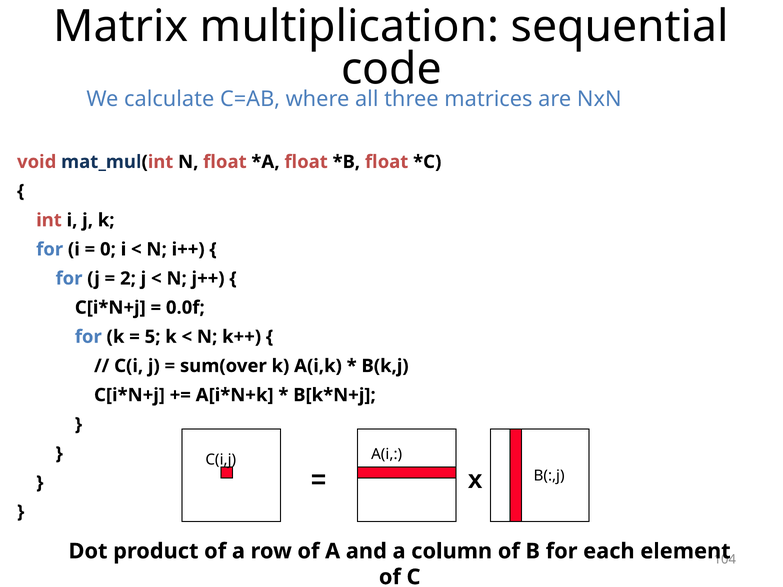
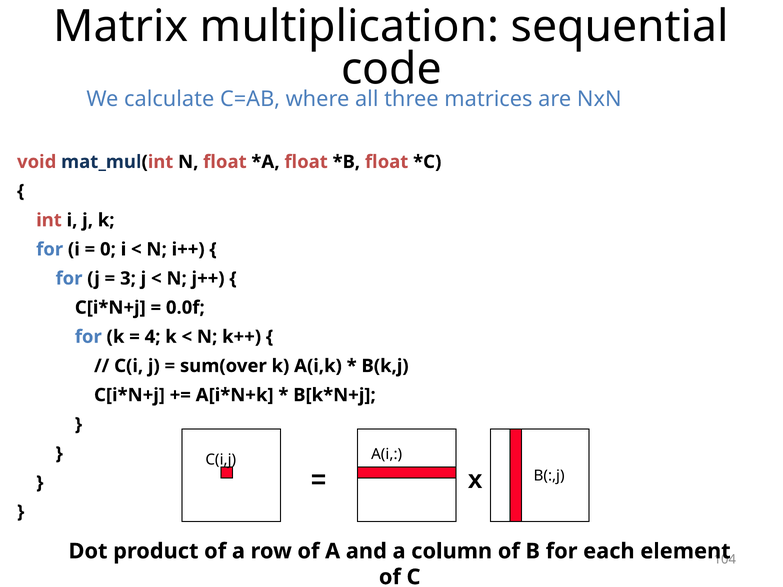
2: 2 -> 3 (128, 279)
5: 5 -> 4 (153, 337)
